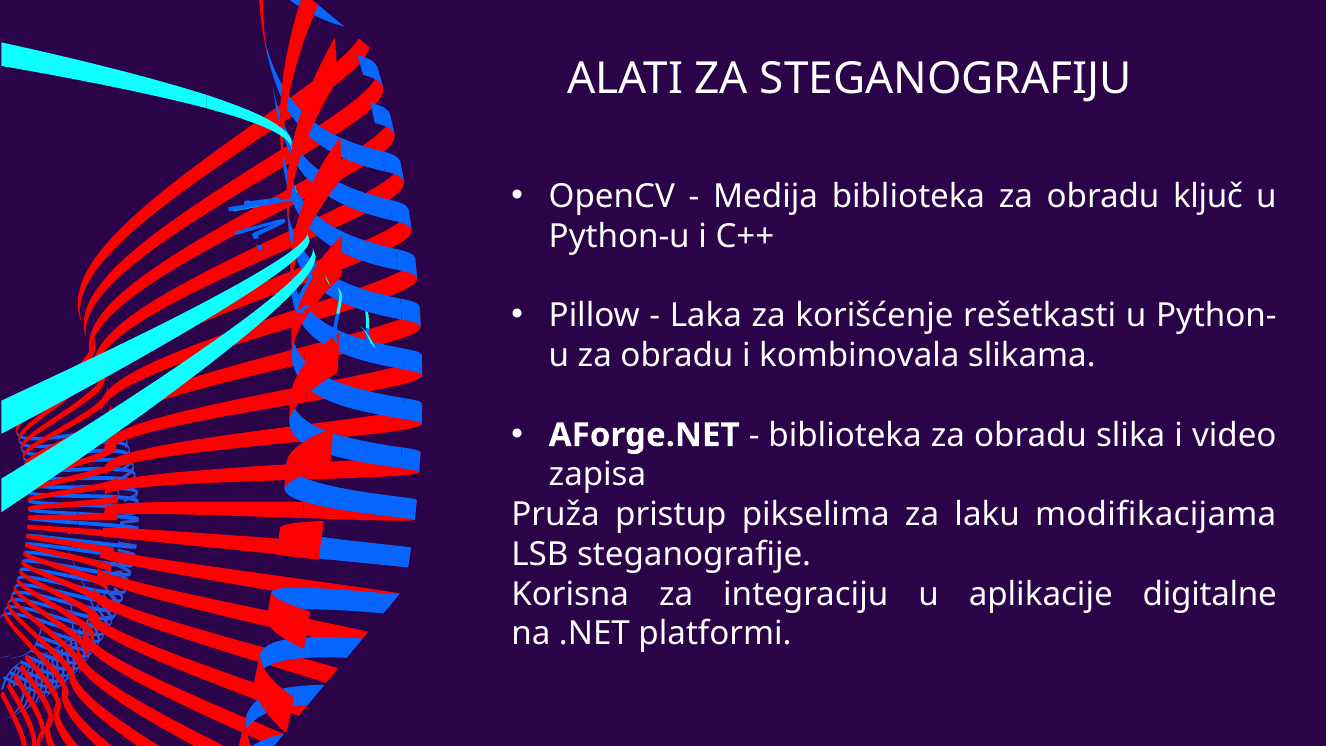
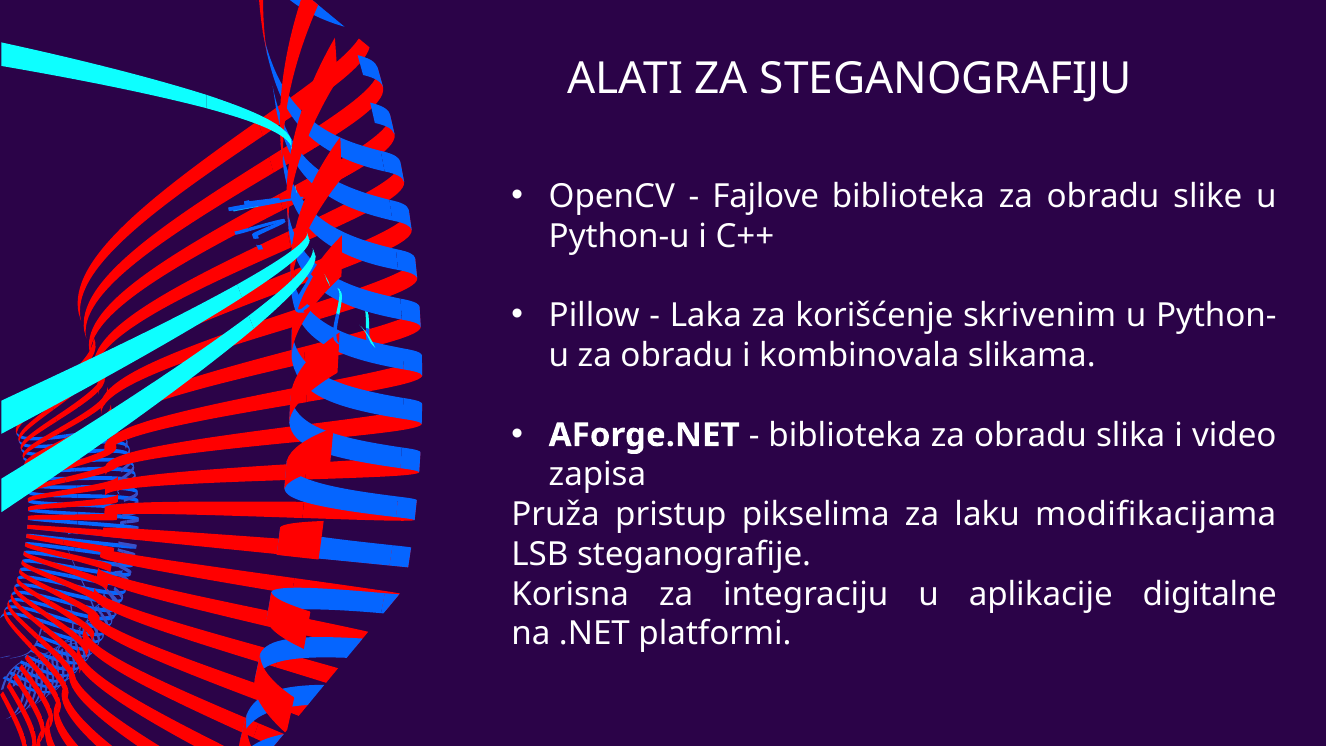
Medija: Medija -> Fajlove (766, 196)
ključ: ključ -> slike (1208, 196)
rešetkasti: rešetkasti -> skrivenim (1040, 316)
